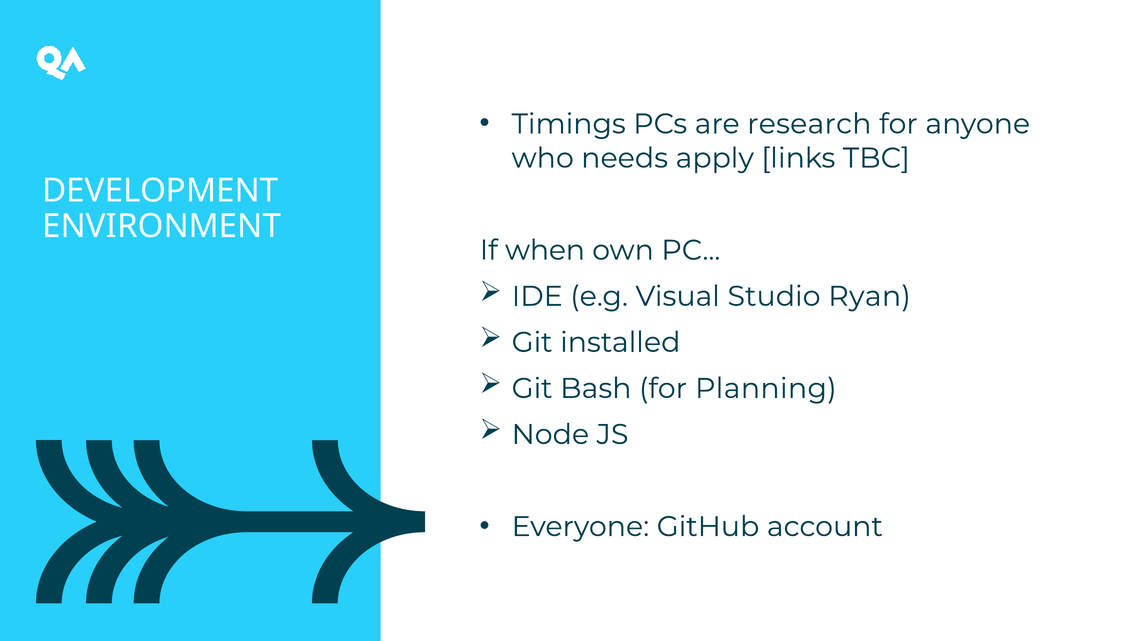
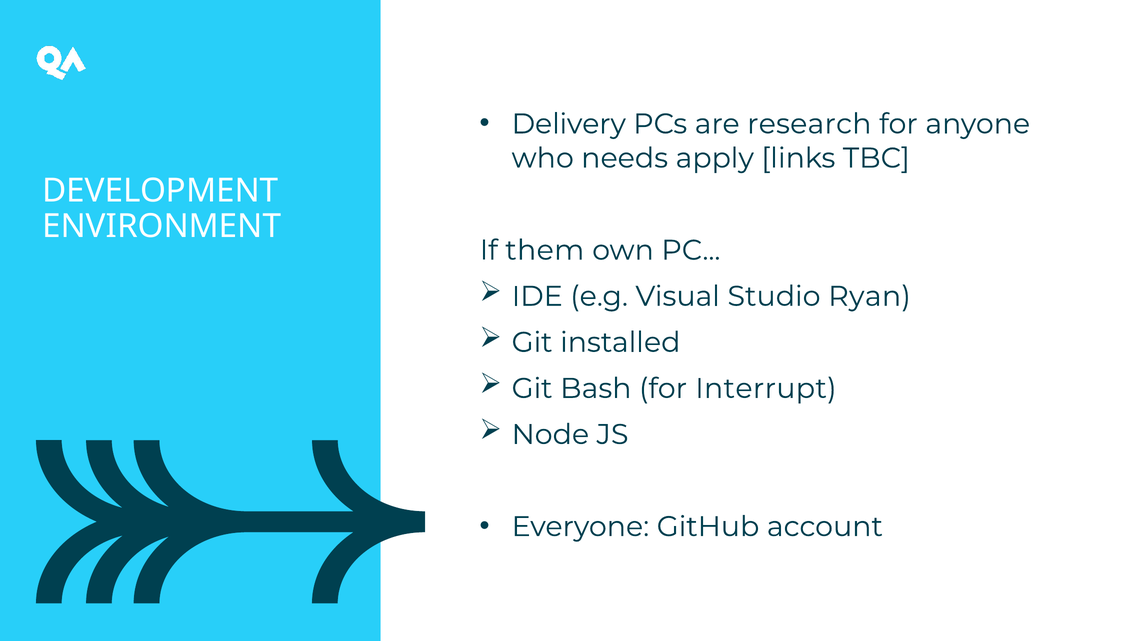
Timings: Timings -> Delivery (569, 124)
when: when -> them (545, 250)
Planning: Planning -> Interrupt (766, 389)
